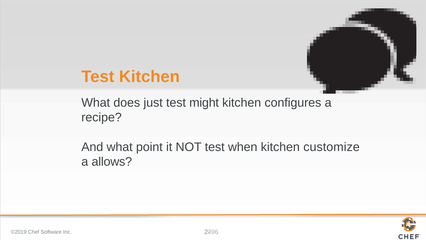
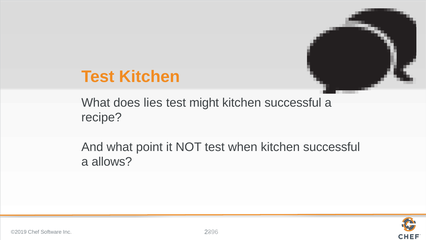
just: just -> lies (153, 102)
configures: configures -> successful (293, 102)
when kitchen customize: customize -> successful (332, 147)
